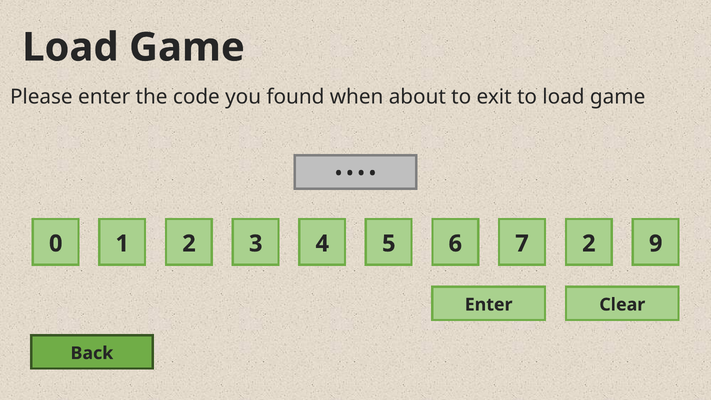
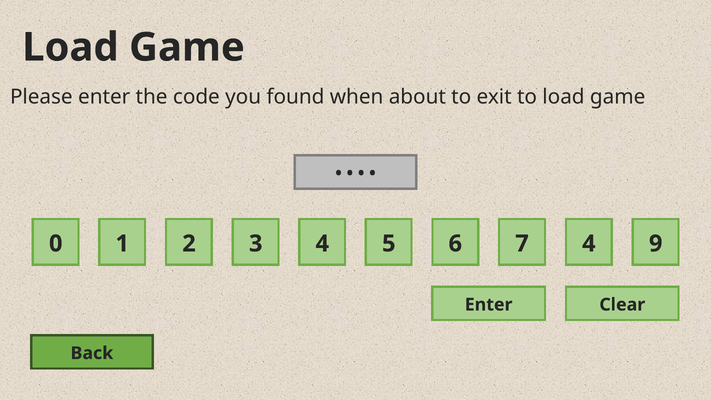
7 2: 2 -> 4 (589, 244)
